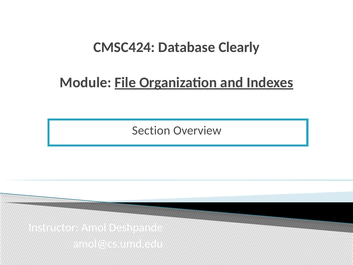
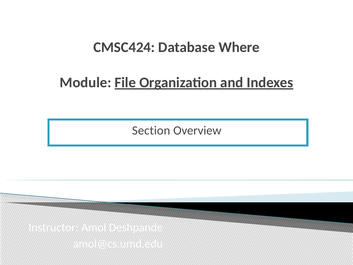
Clearly: Clearly -> Where (239, 47)
